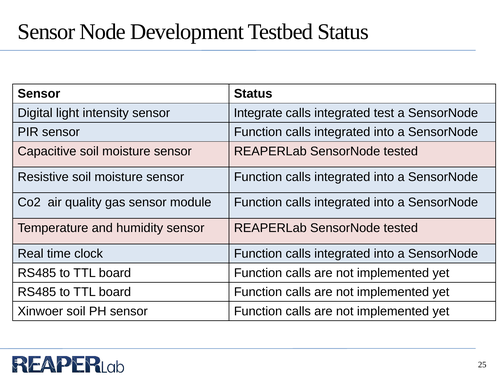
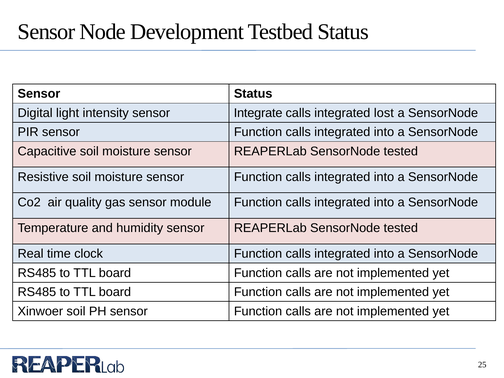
test: test -> lost (384, 113)
